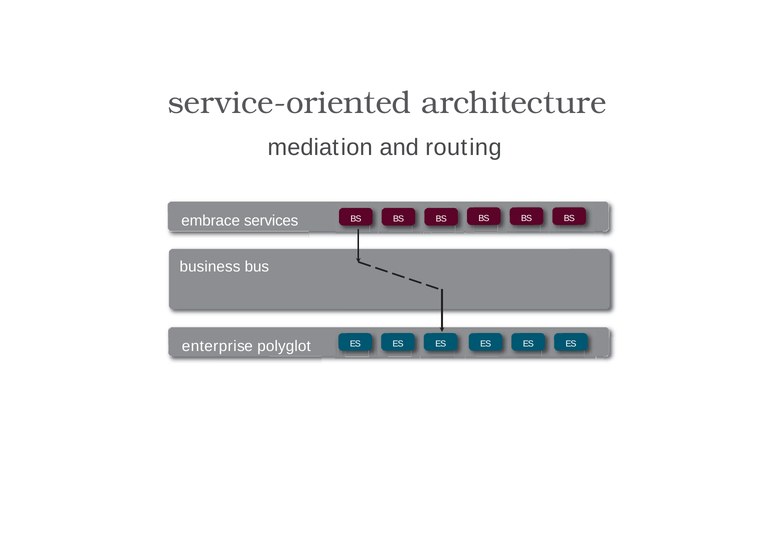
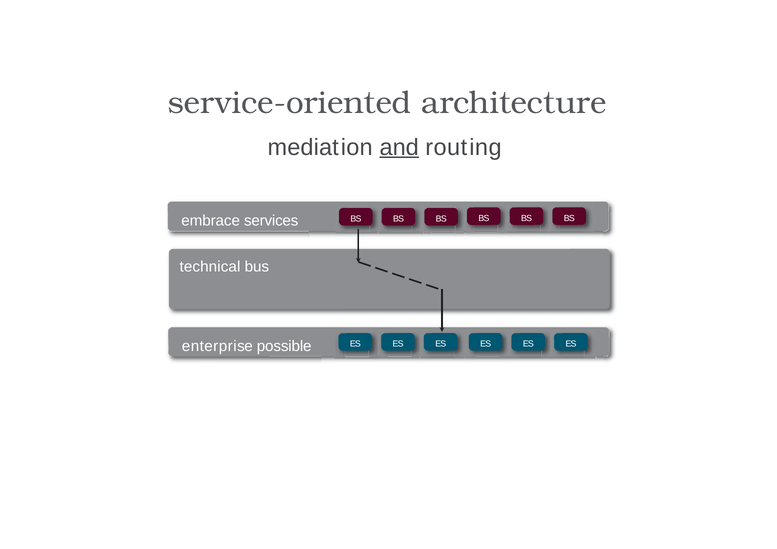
and underline: none -> present (399, 147)
business: business -> technical (210, 267)
polyglot: polyglot -> possible (284, 346)
